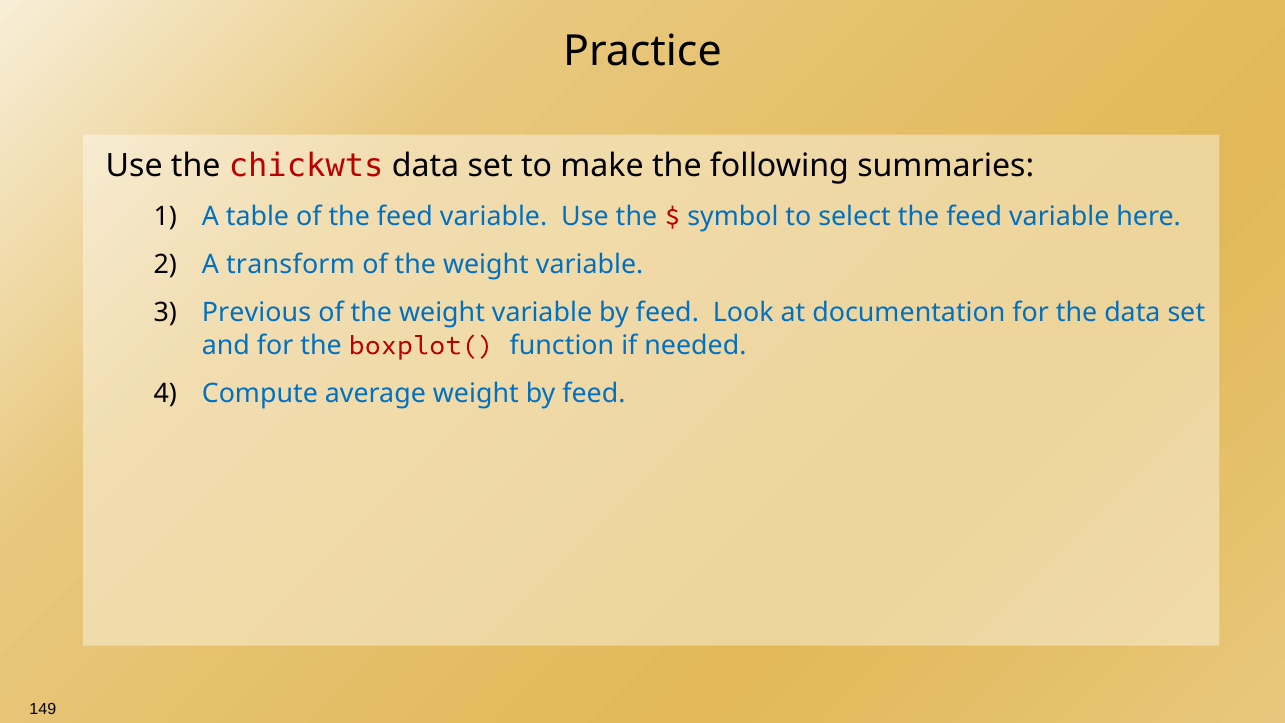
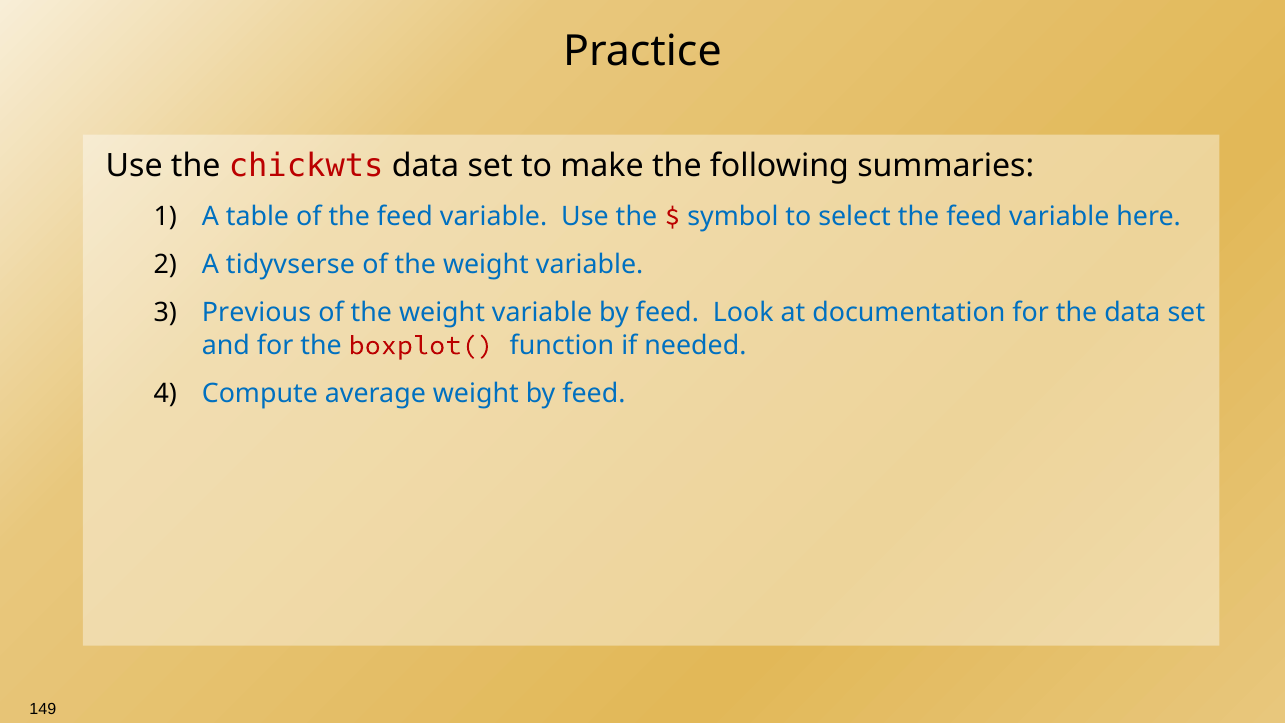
transform: transform -> tidyvserse (290, 265)
